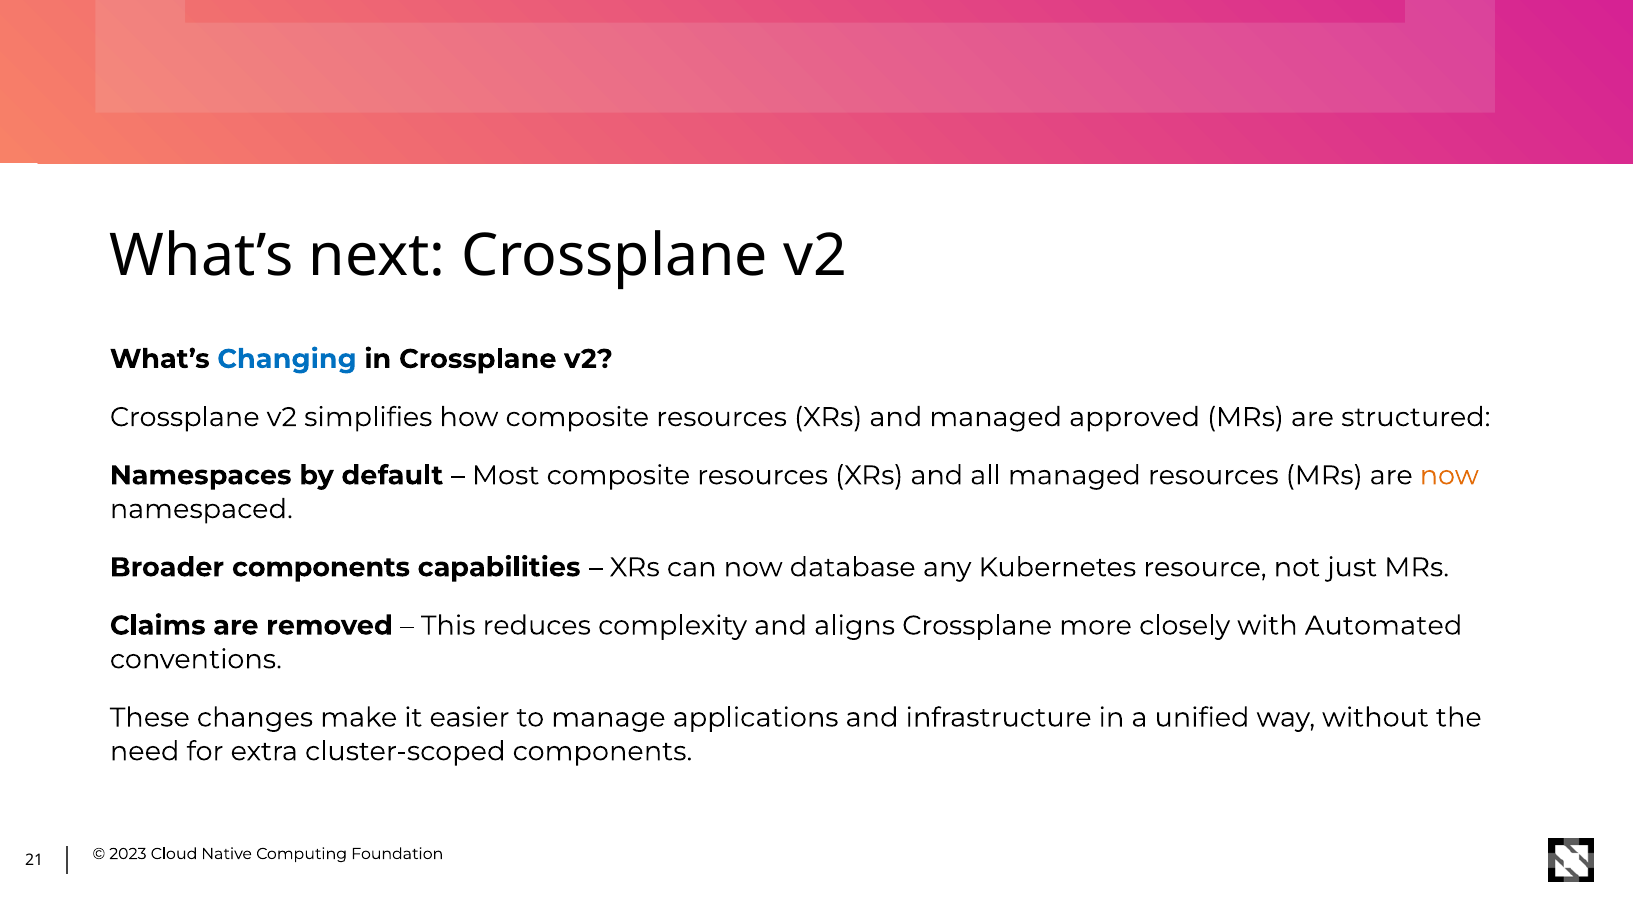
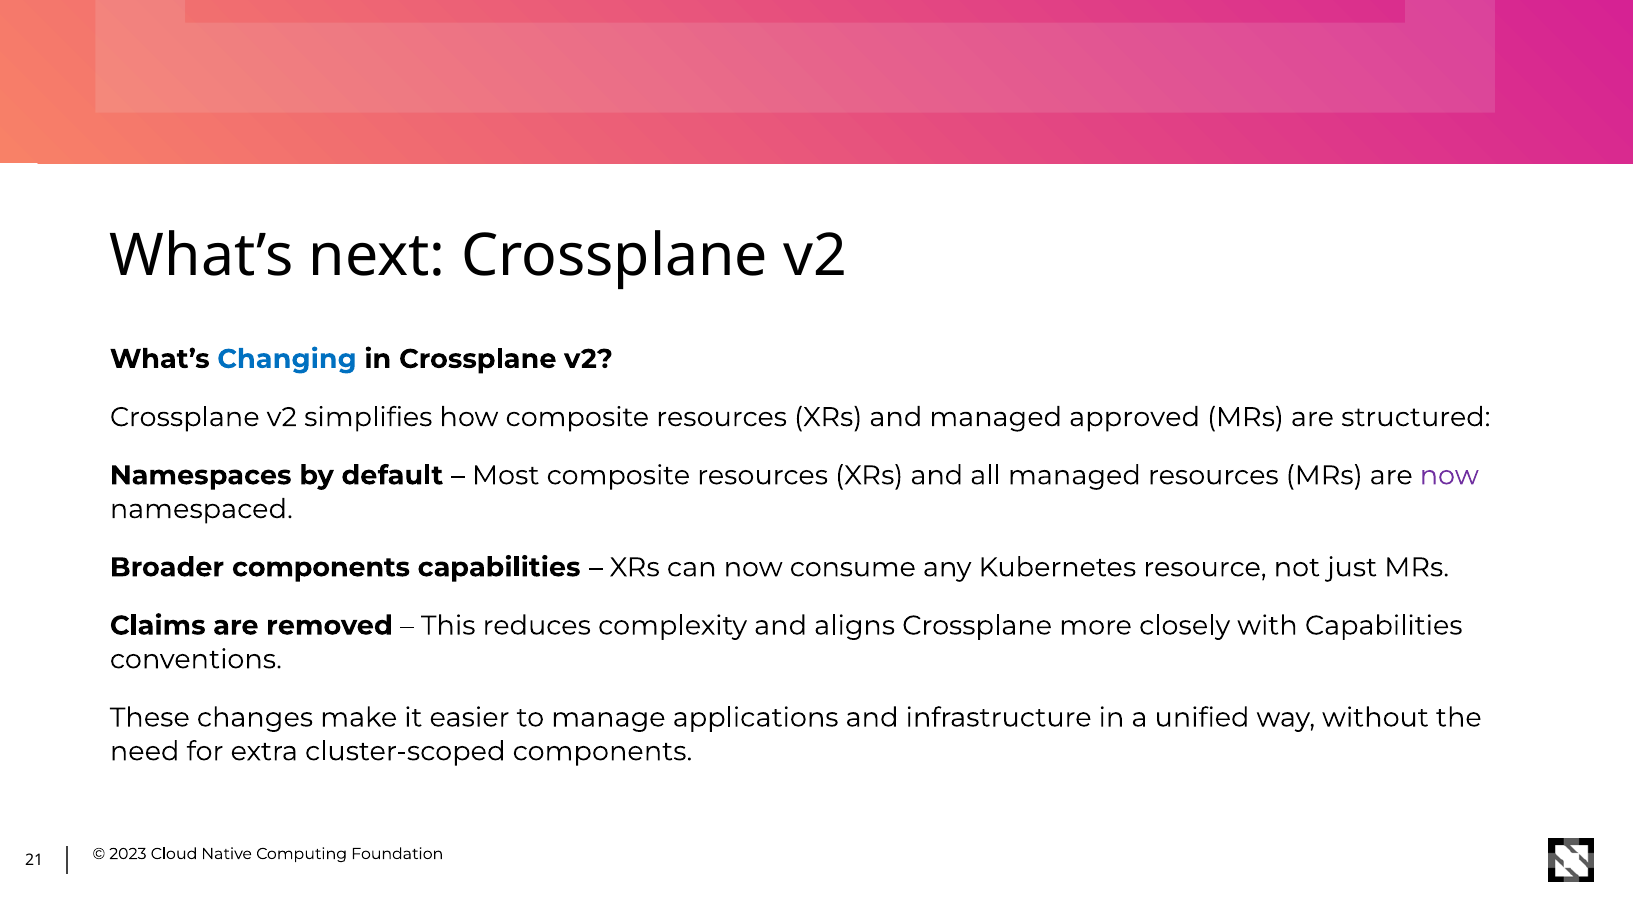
now colour: orange -> purple (1449, 475)
database: database -> consume (853, 567)
with Automated: Automated -> Capabilities (1384, 625)
